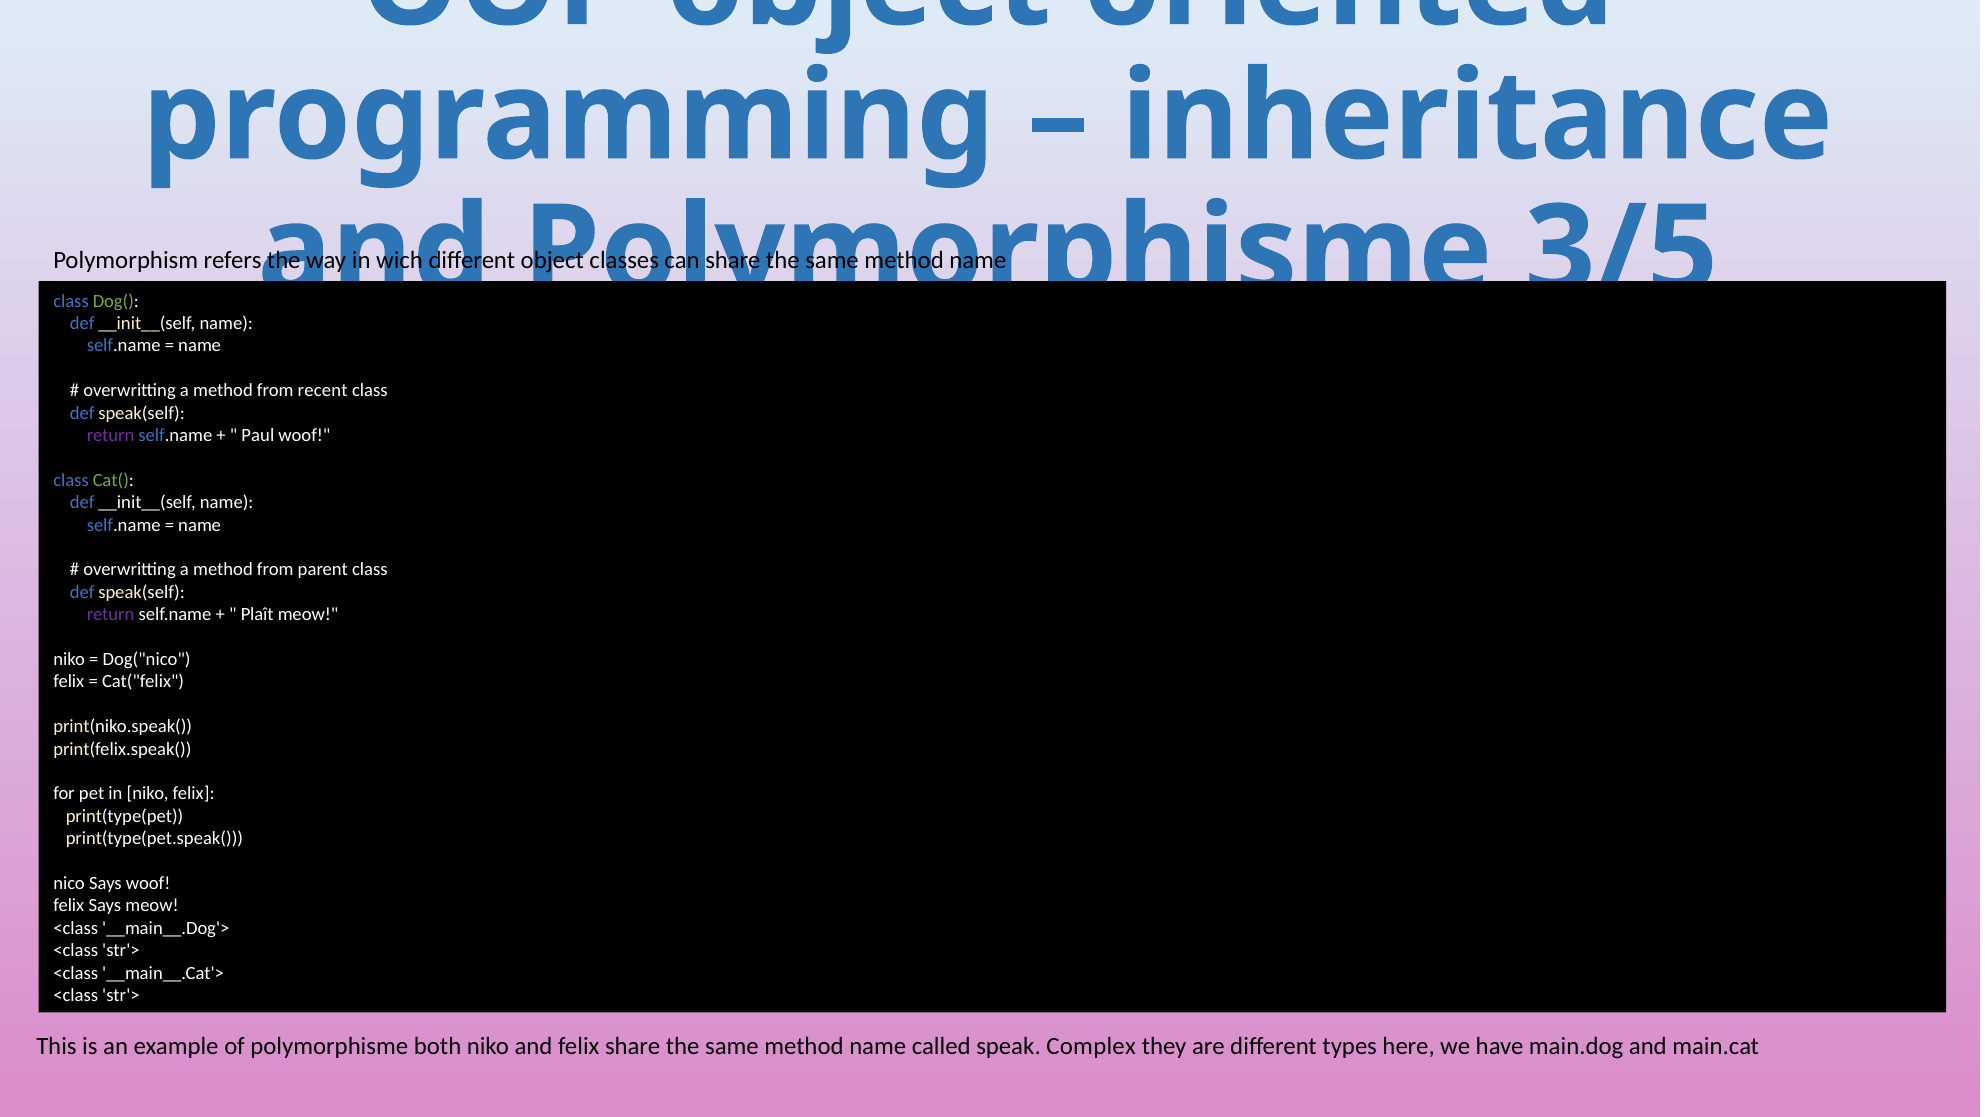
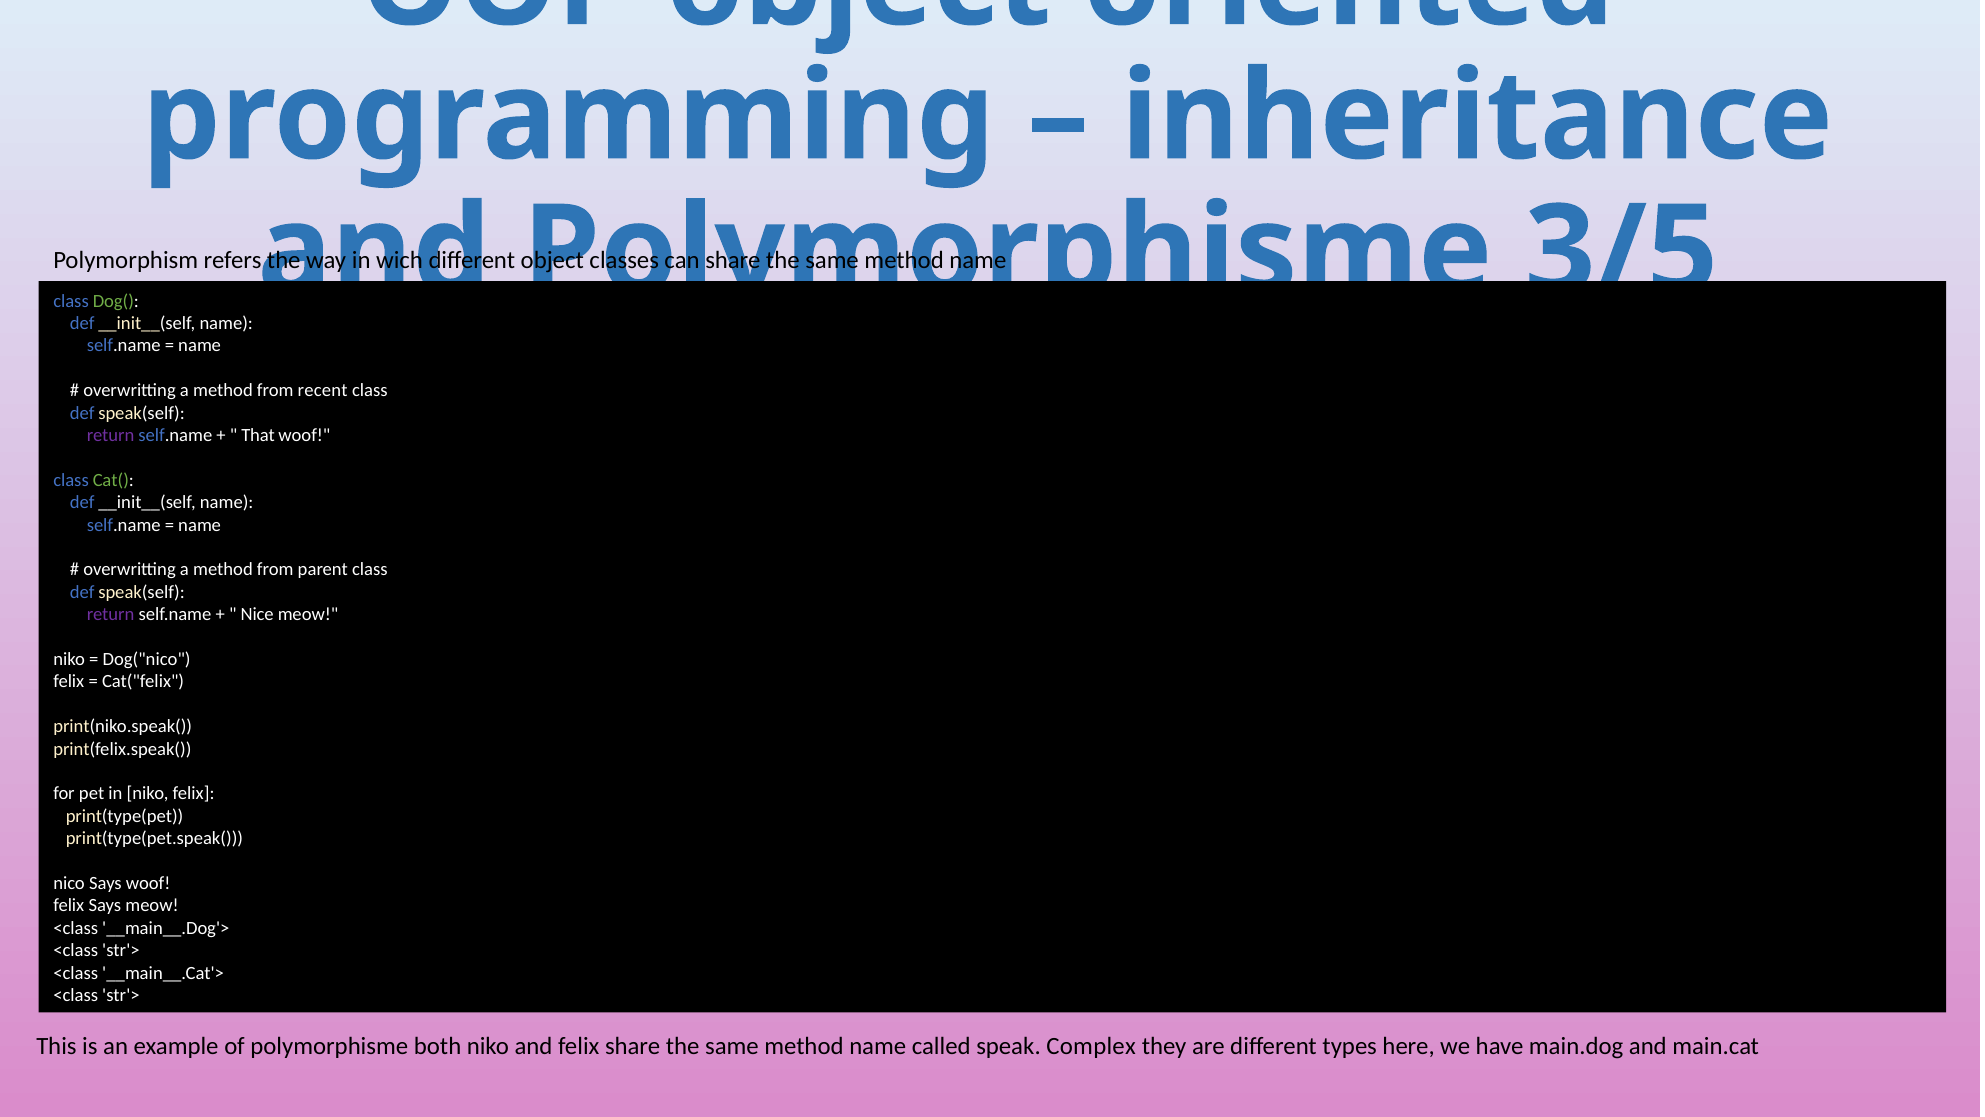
Paul: Paul -> That (258, 435)
Plaît: Plaît -> Nice (257, 614)
